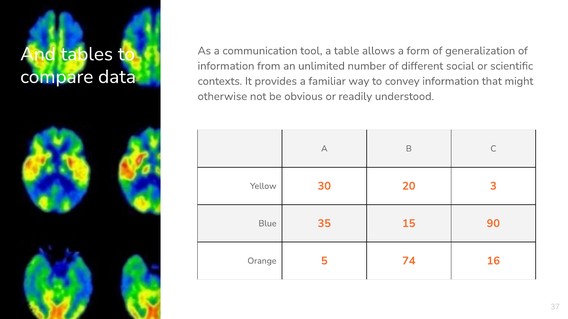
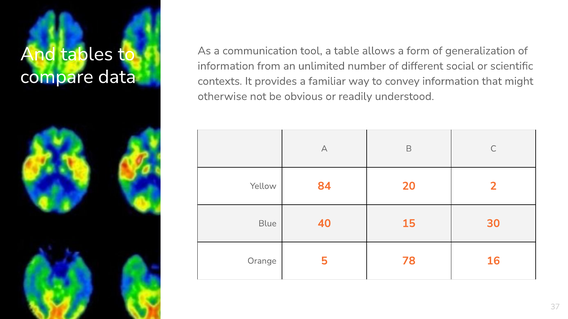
30: 30 -> 84 (324, 186)
3: 3 -> 2 (493, 186)
35: 35 -> 40 (324, 224)
90: 90 -> 30 (493, 224)
74: 74 -> 78 (409, 261)
